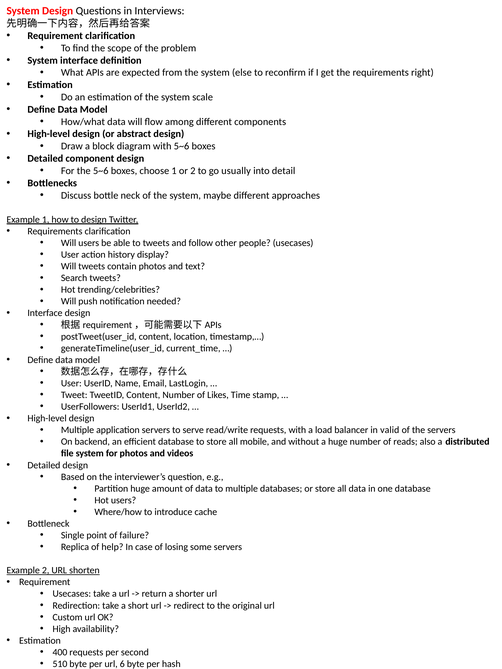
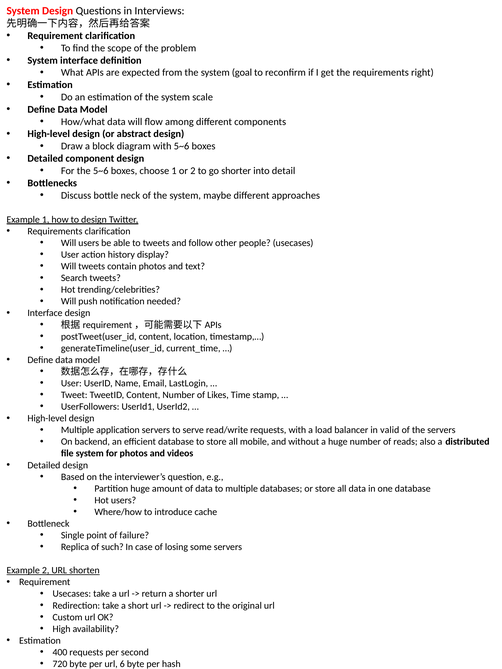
else: else -> goal (242, 73)
go usually: usually -> shorter (236, 171)
help: help -> such (112, 547)
510: 510 -> 720 (60, 664)
